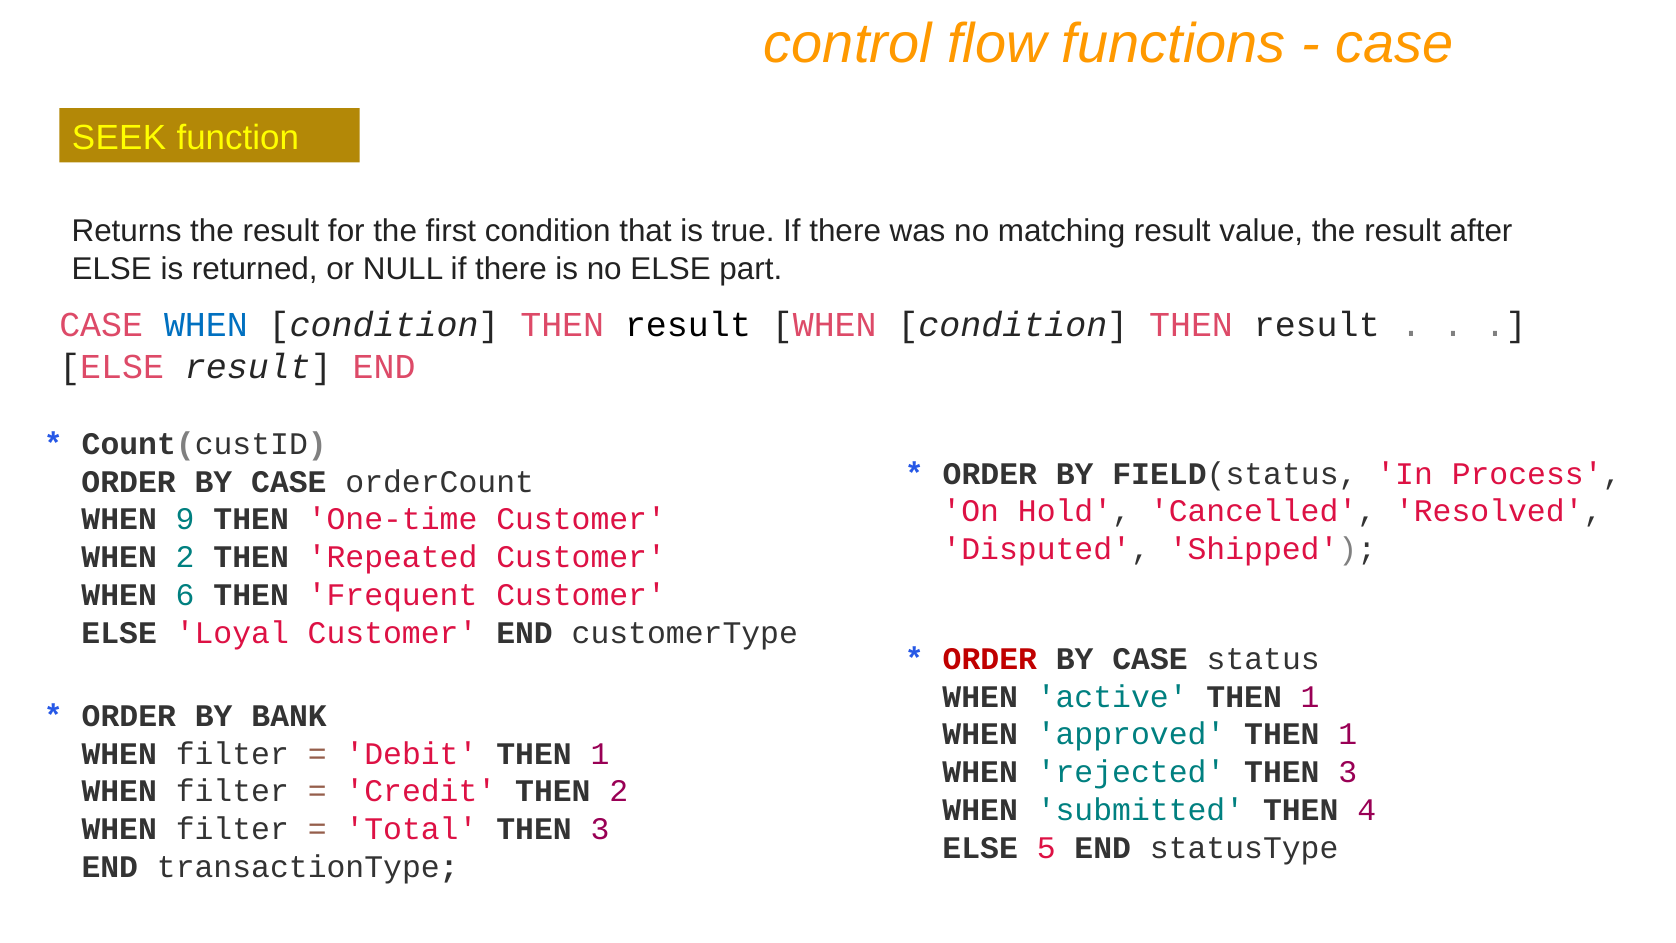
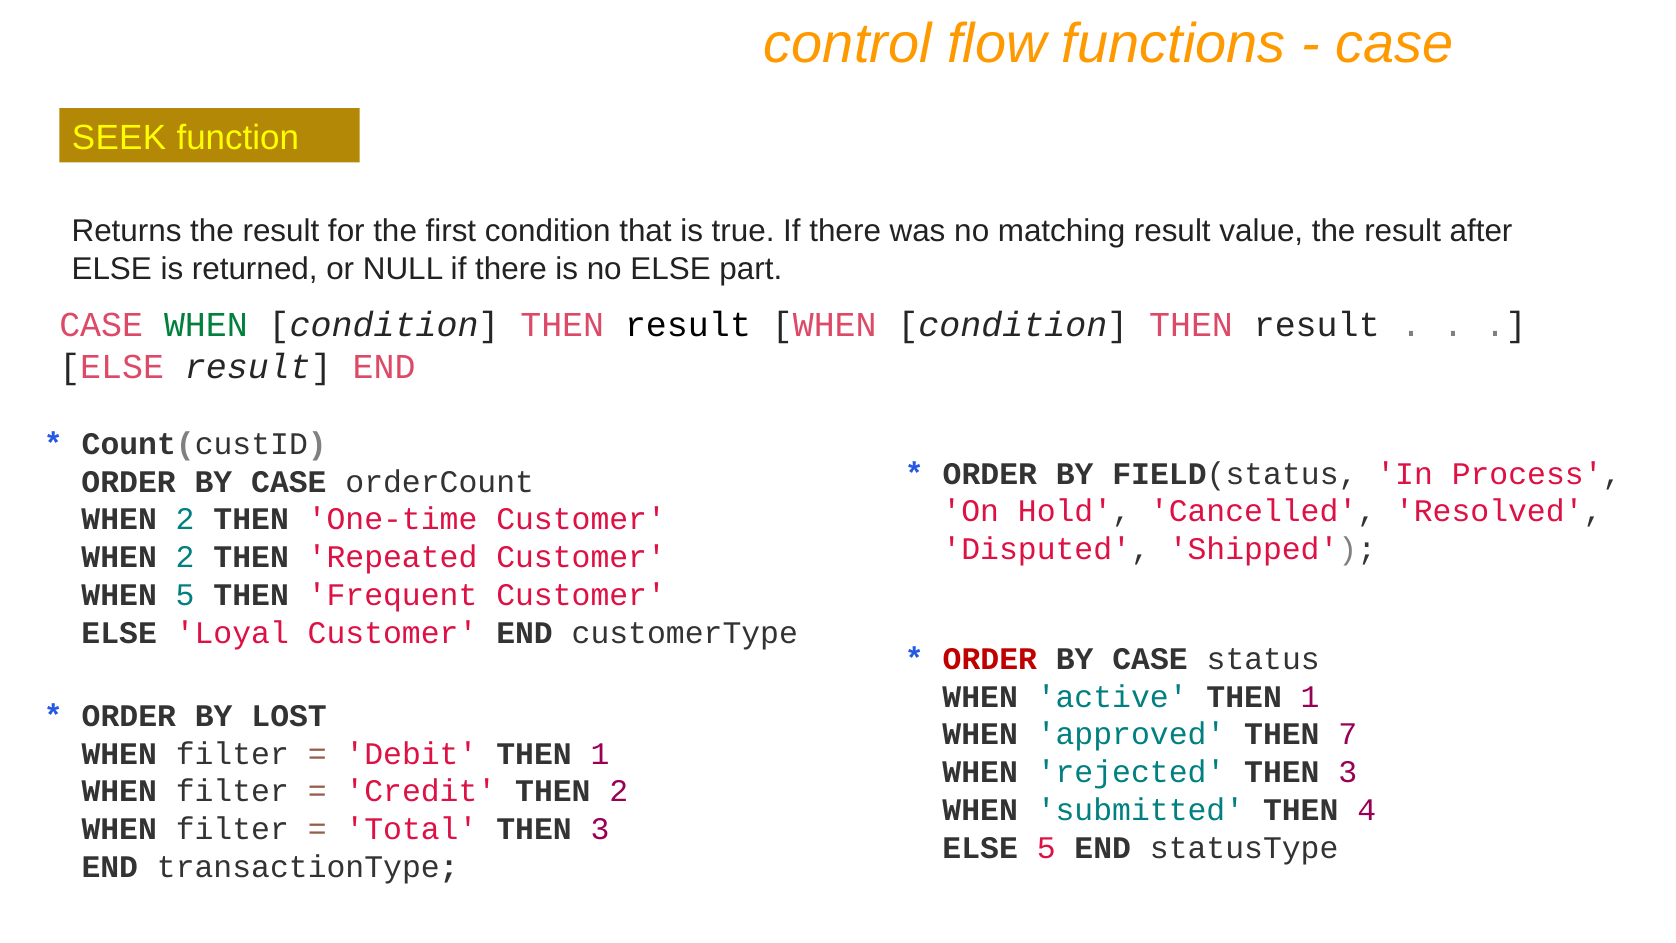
WHEN colour: blue -> green (206, 325)
9: 9 -> 2 (185, 519)
WHEN 6: 6 -> 5 (185, 595)
BANK: BANK -> LOST (289, 716)
approved THEN 1: 1 -> 7 (1348, 734)
